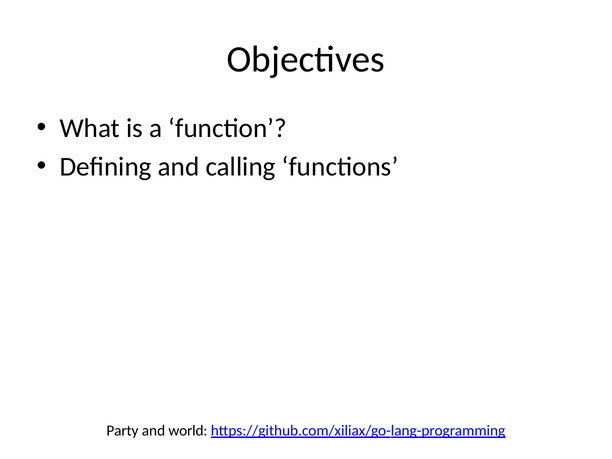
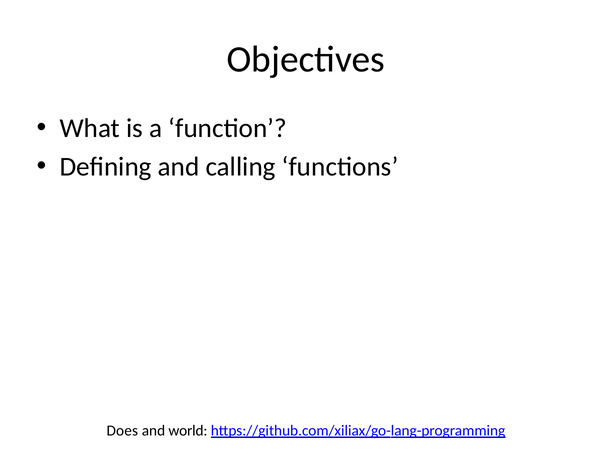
Party: Party -> Does (122, 431)
